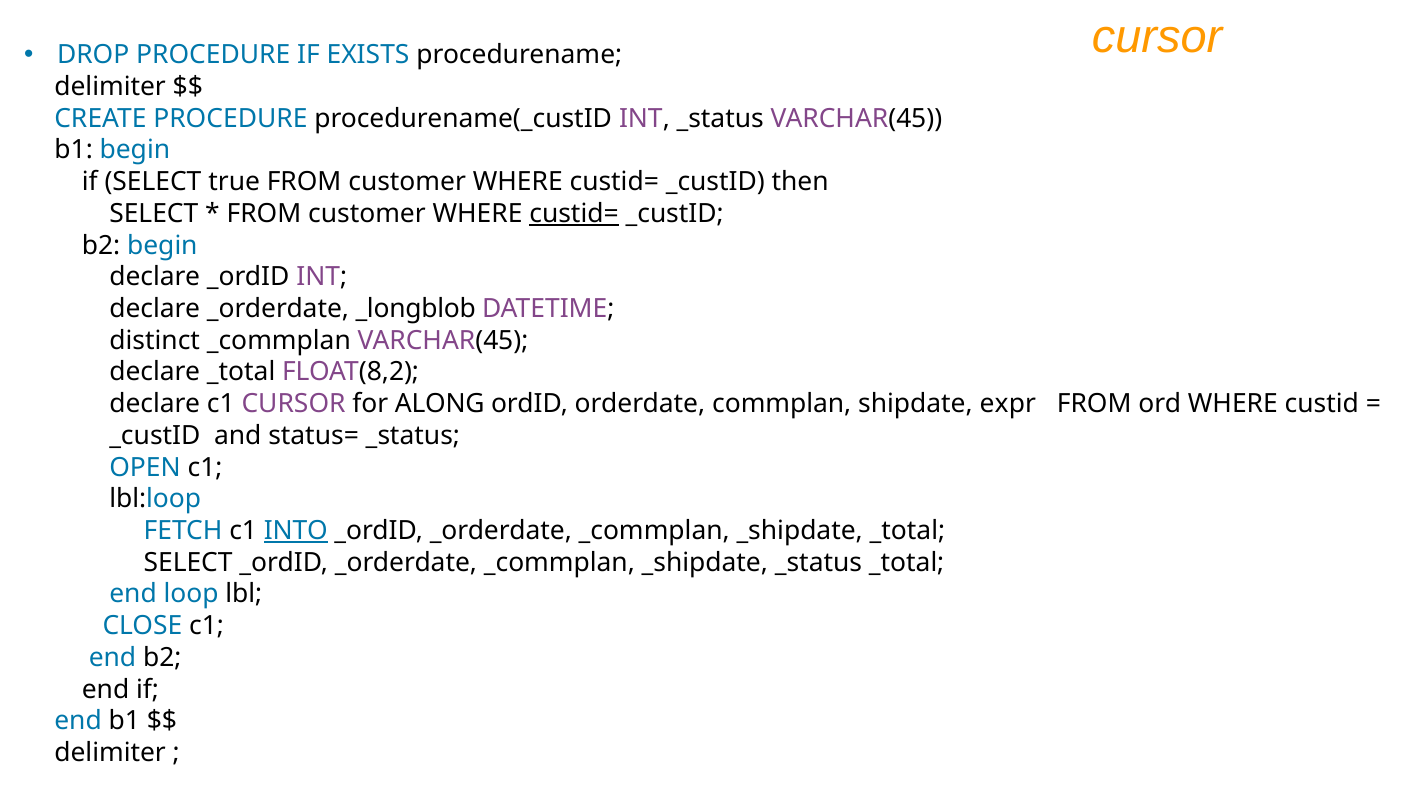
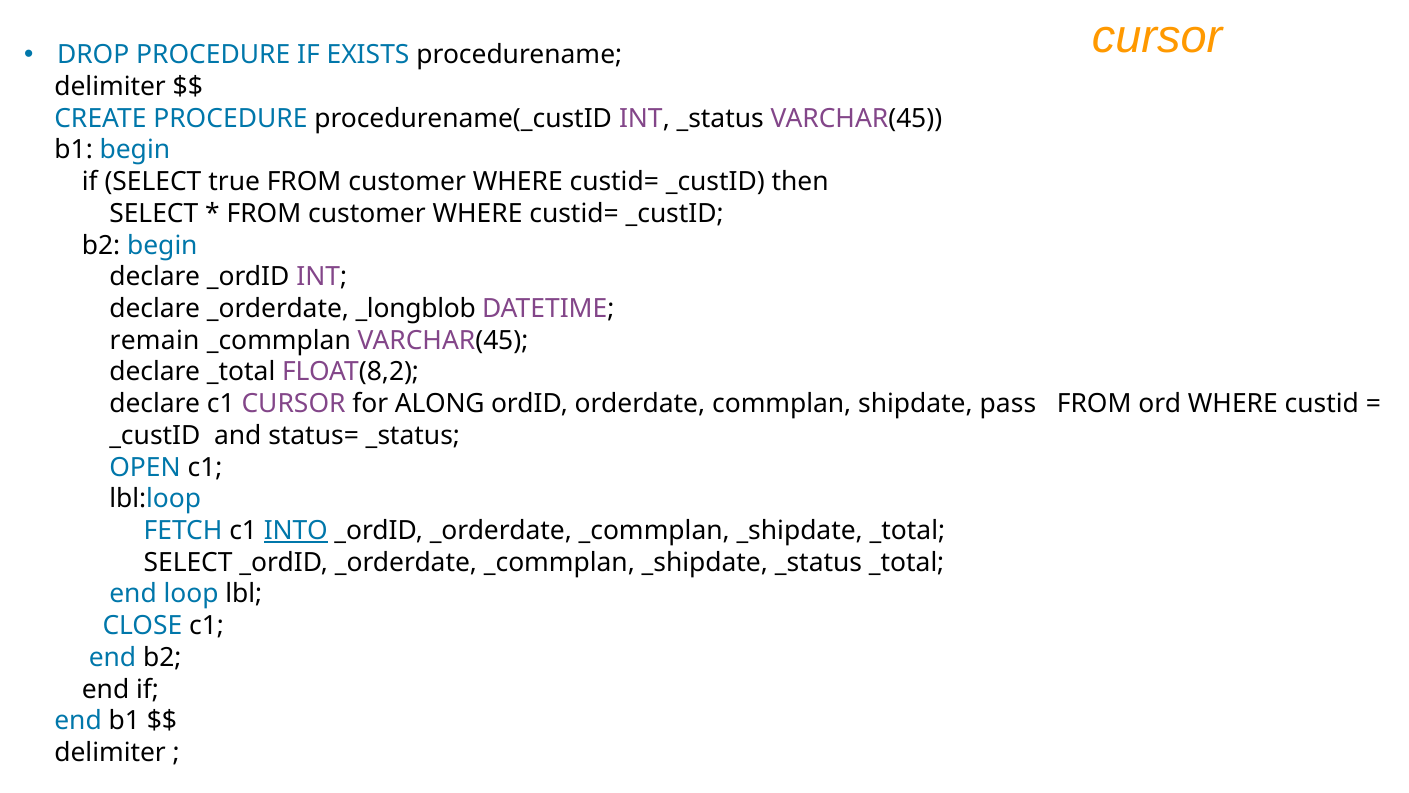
custid= underline: present -> none (574, 213)
distinct: distinct -> remain (155, 340)
expr: expr -> pass (1008, 404)
